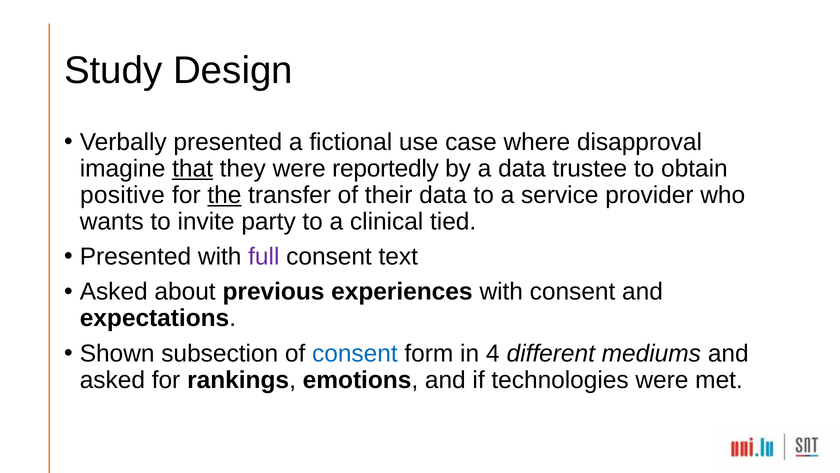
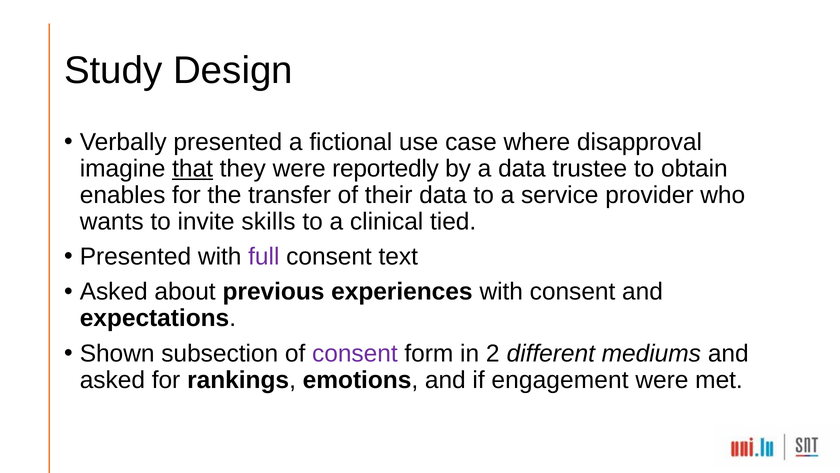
positive: positive -> enables (123, 195)
the underline: present -> none (224, 195)
party: party -> skills (268, 221)
consent colour: blue -> purple (355, 353)
4: 4 -> 2 (493, 353)
technologies: technologies -> engagement (560, 380)
